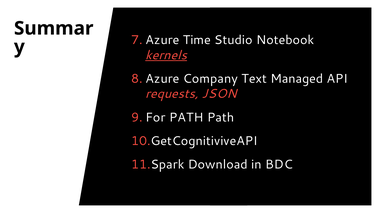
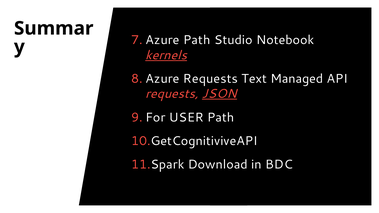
Time: Time -> Path (197, 40)
Company: Company -> Requests (210, 79)
JSON underline: none -> present (219, 94)
PATH: PATH -> USER (186, 117)
